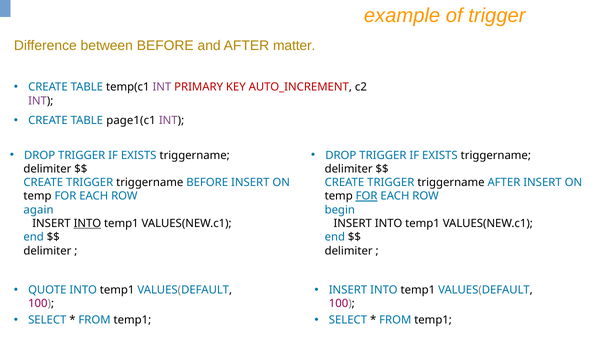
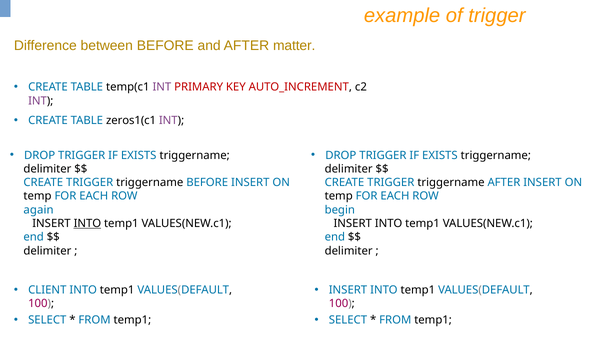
page1(c1: page1(c1 -> zeros1(c1 (131, 121)
FOR underline: present -> none (367, 196)
QUOTE: QUOTE -> CLIENT (47, 290)
